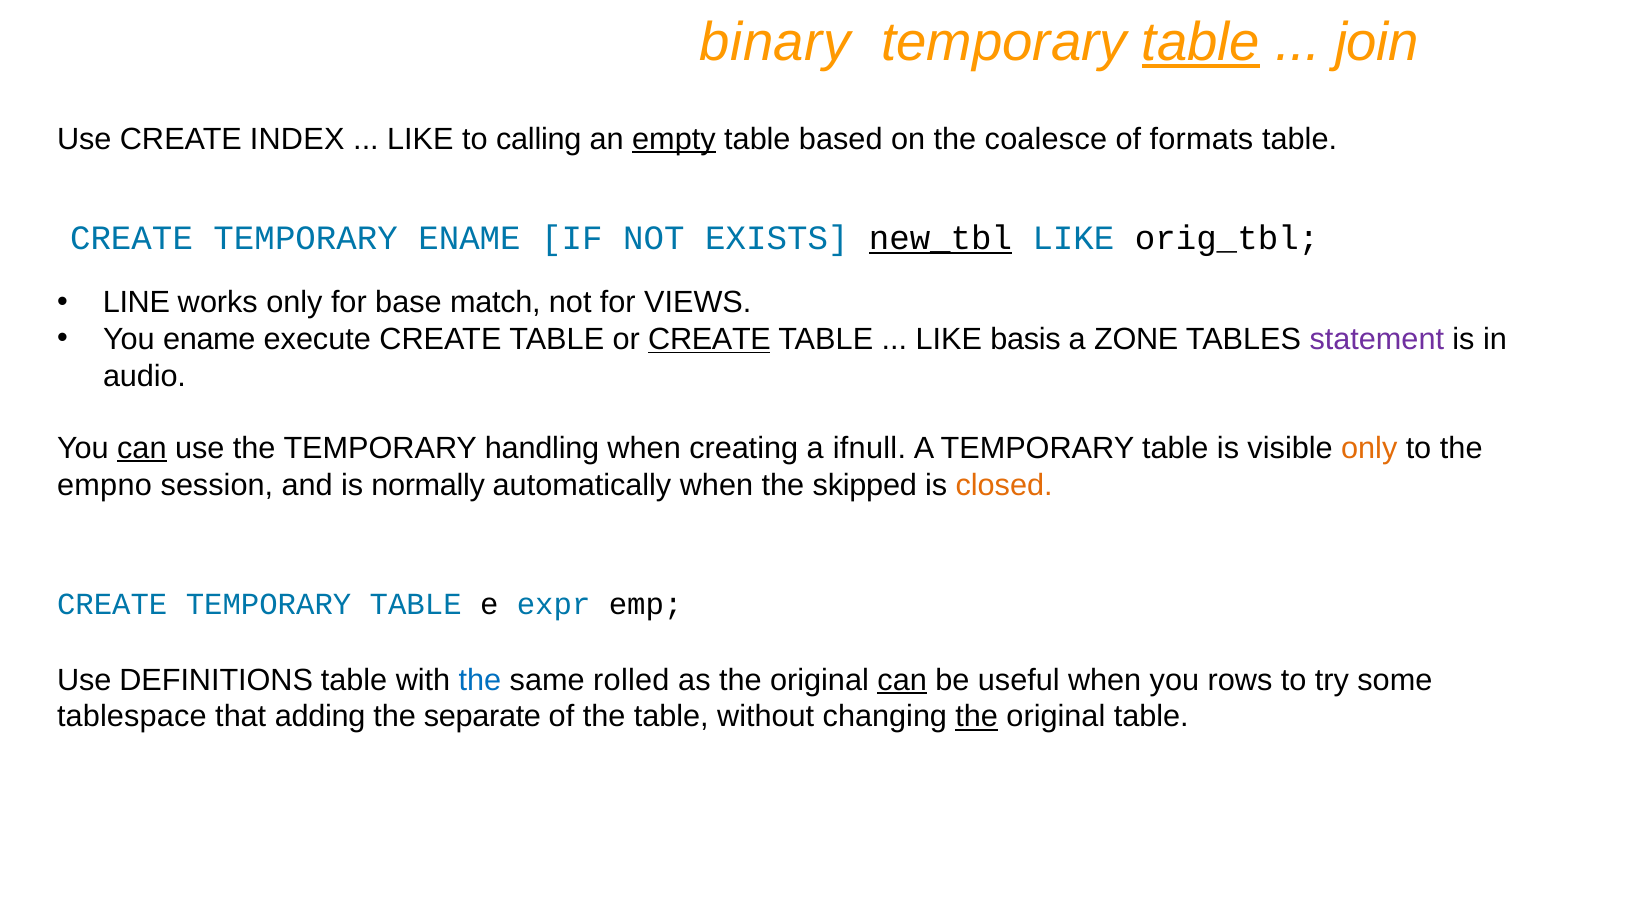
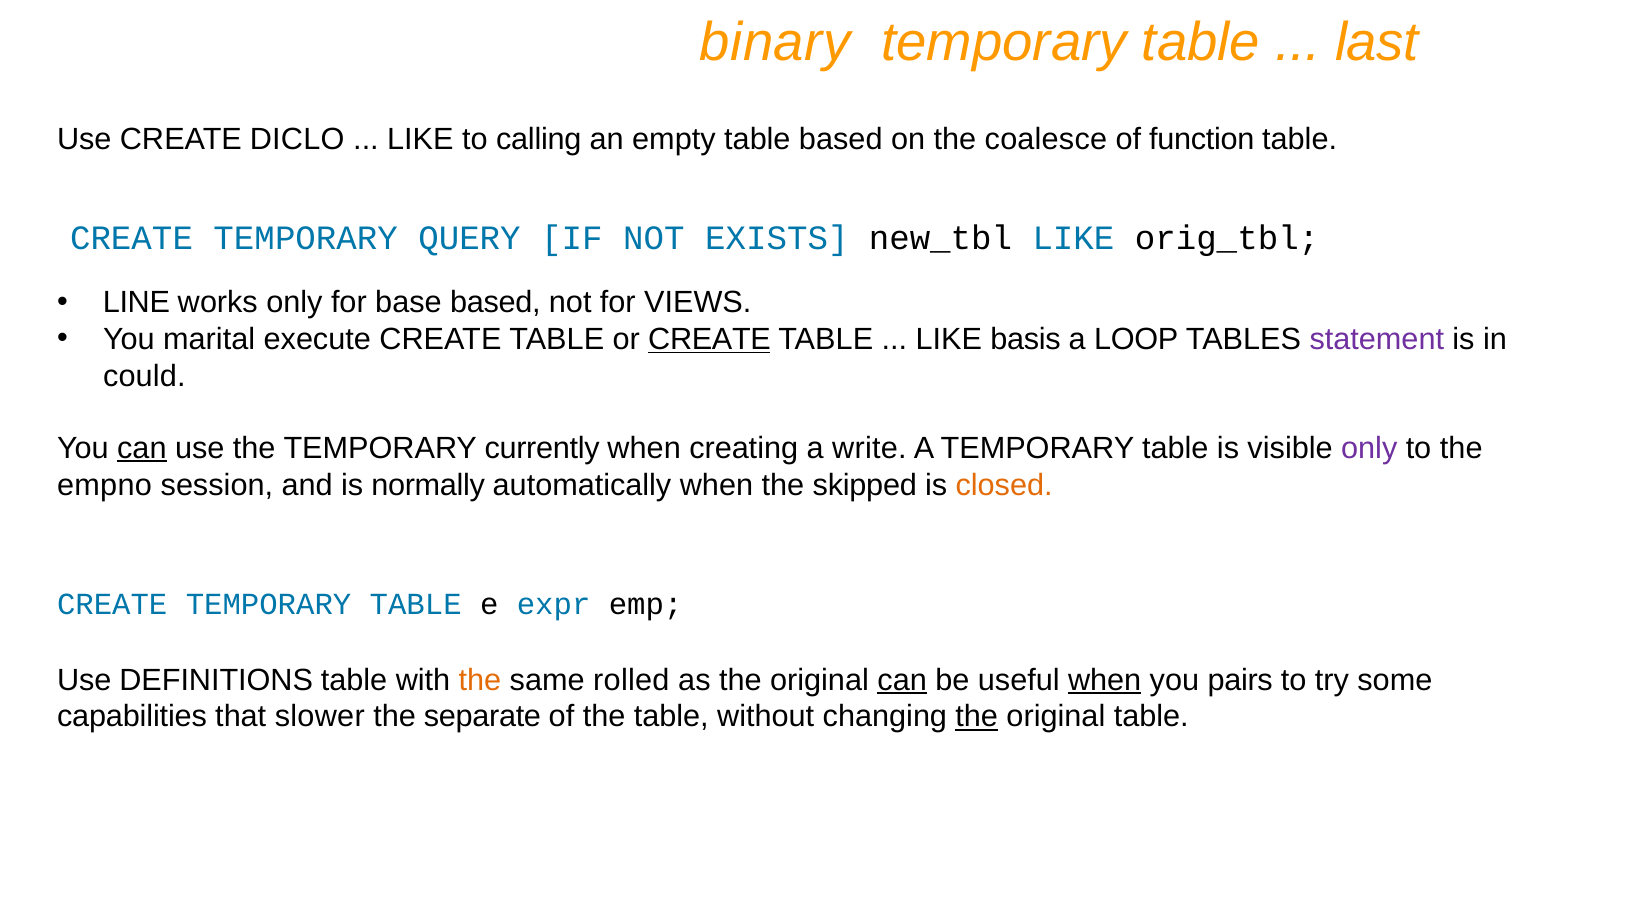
table underline: present -> none (1201, 43)
join: join -> last (1377, 43)
INDEX: INDEX -> DICLO (297, 139)
empty underline: present -> none (674, 139)
formats: formats -> function (1202, 139)
TEMPORARY ENAME: ENAME -> QUERY (469, 239)
new_tbl underline: present -> none (940, 239)
base match: match -> based (495, 302)
You ename: ename -> marital (209, 339)
ZONE: ZONE -> LOOP (1136, 339)
audio: audio -> could (144, 376)
handling: handling -> currently (542, 448)
ifnull: ifnull -> write (869, 448)
only colour: orange -> purple (1369, 448)
the colour: blue -> orange (480, 680)
when underline: none -> present (1105, 680)
rows: rows -> pairs (1240, 680)
tablespace: tablespace -> capabilities (132, 717)
adding: adding -> slower (320, 717)
